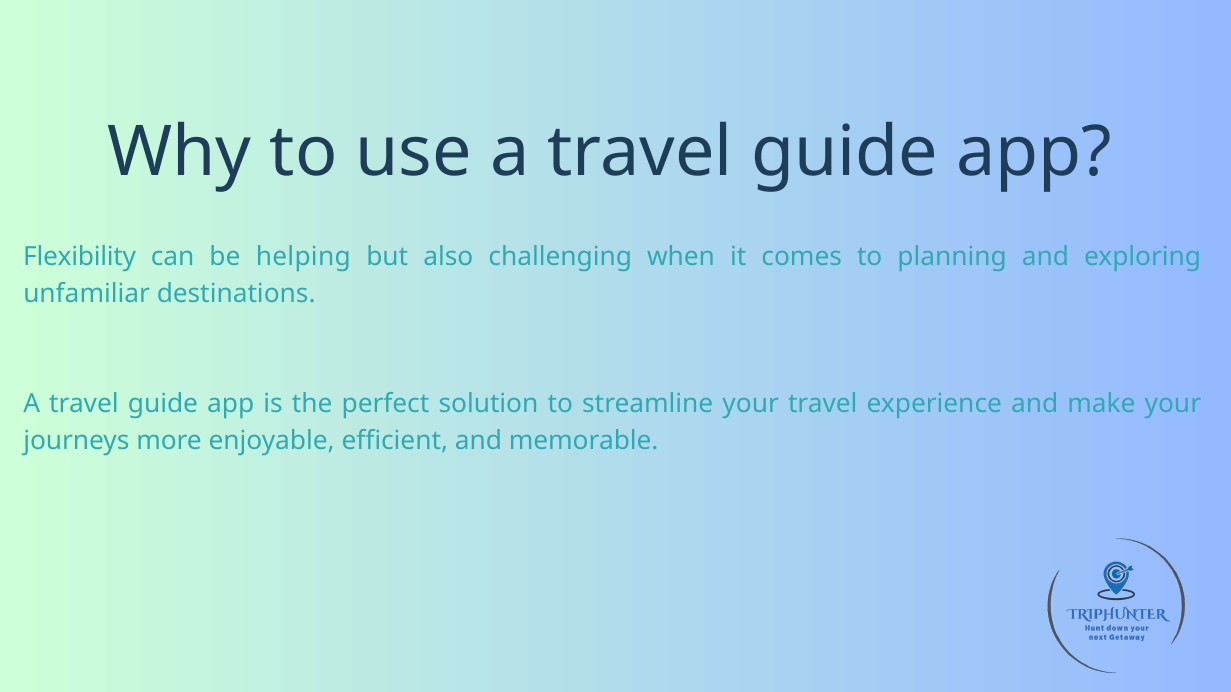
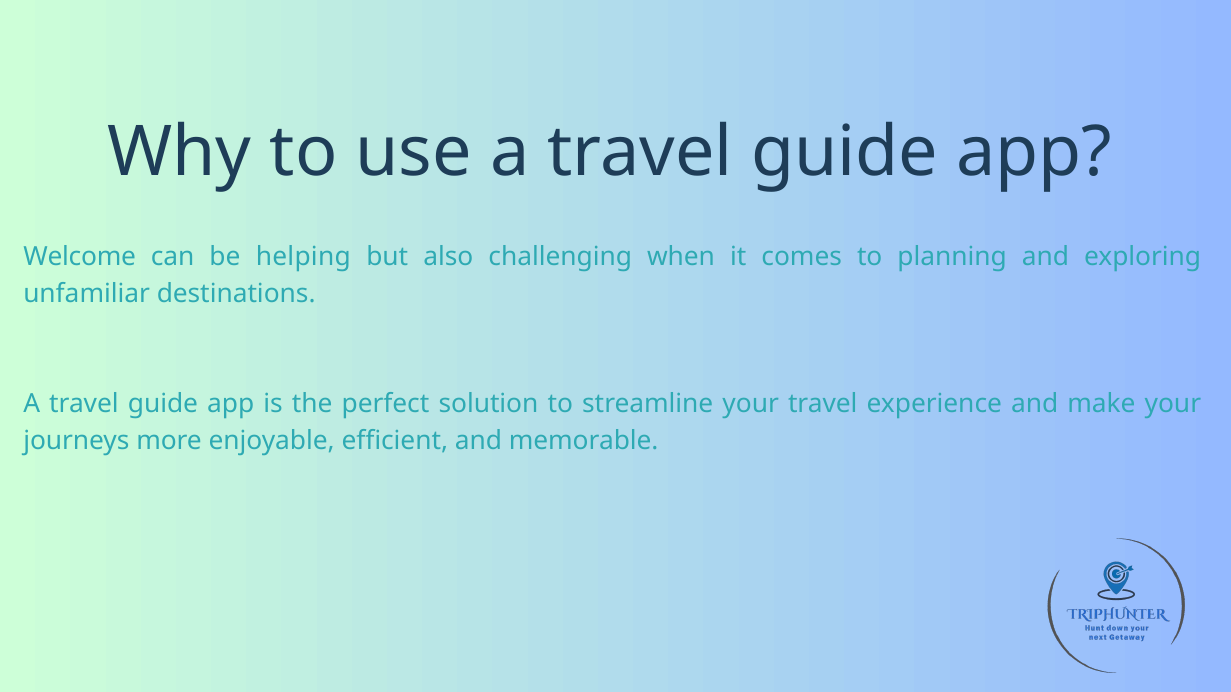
Flexibility: Flexibility -> Welcome (80, 257)
